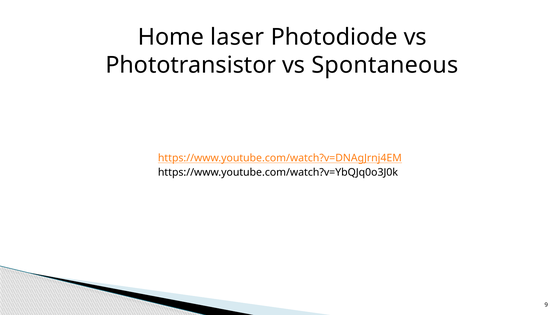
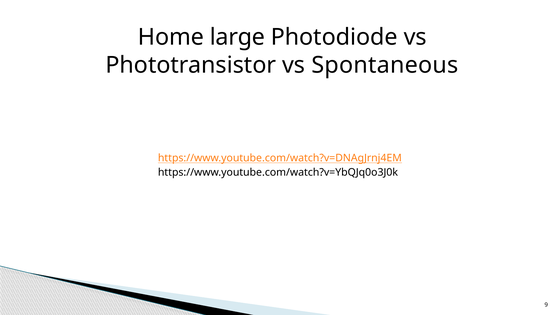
laser: laser -> large (237, 37)
